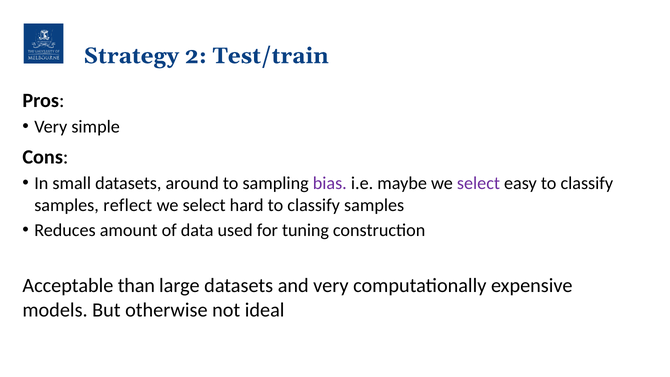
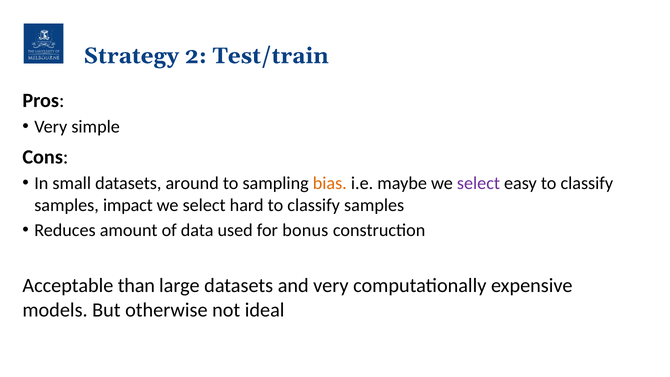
bias colour: purple -> orange (330, 183)
reflect: reflect -> impact (128, 205)
tuning: tuning -> bonus (305, 230)
